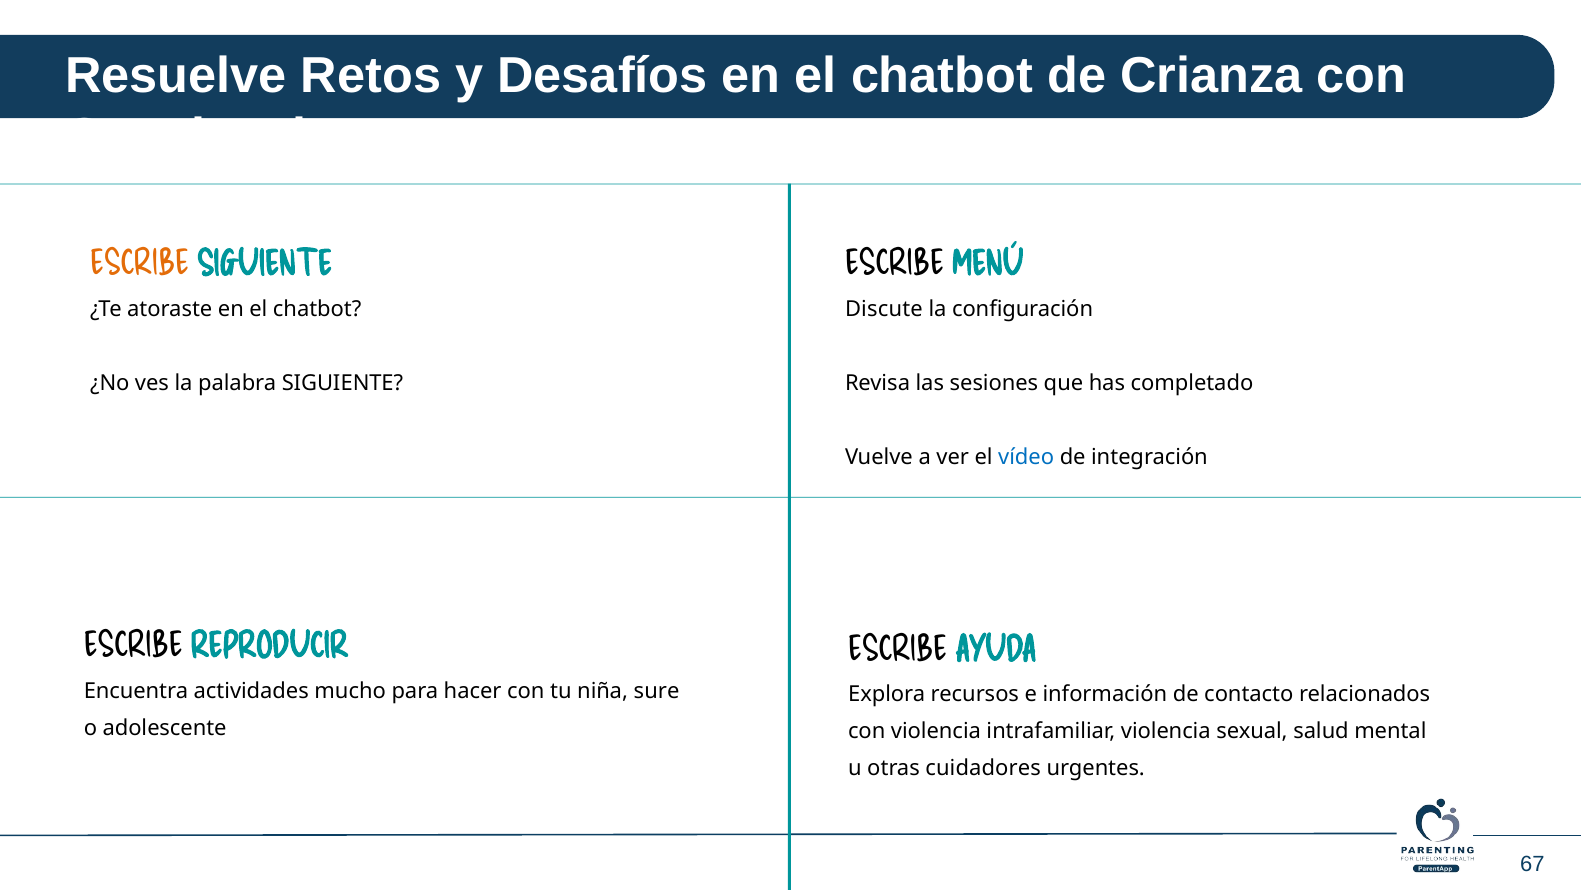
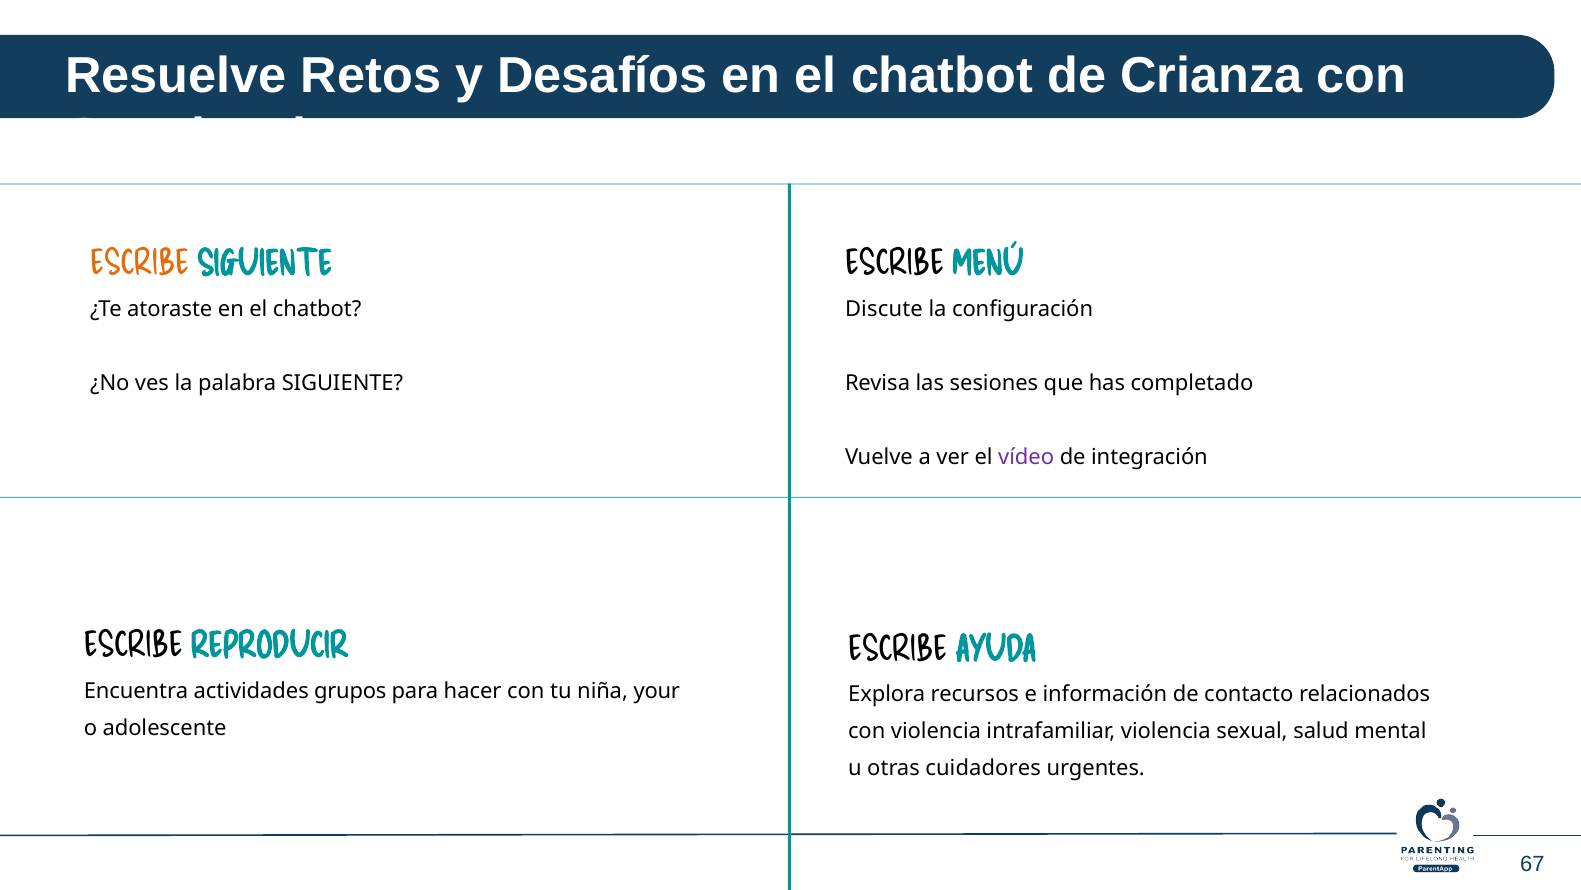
vídeo colour: blue -> purple (1026, 456)
mucho: mucho -> grupos (350, 690)
sure: sure -> your (657, 690)
